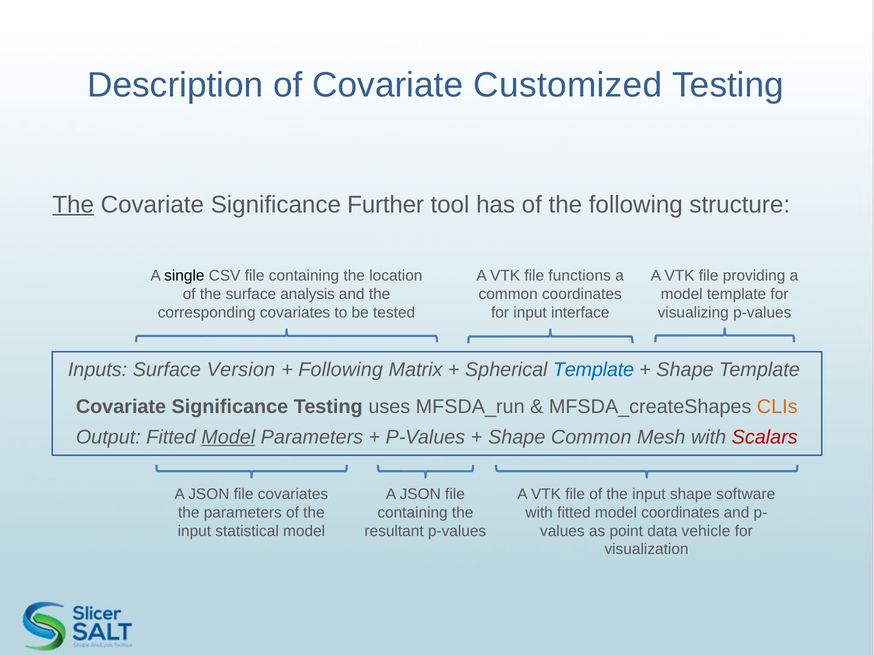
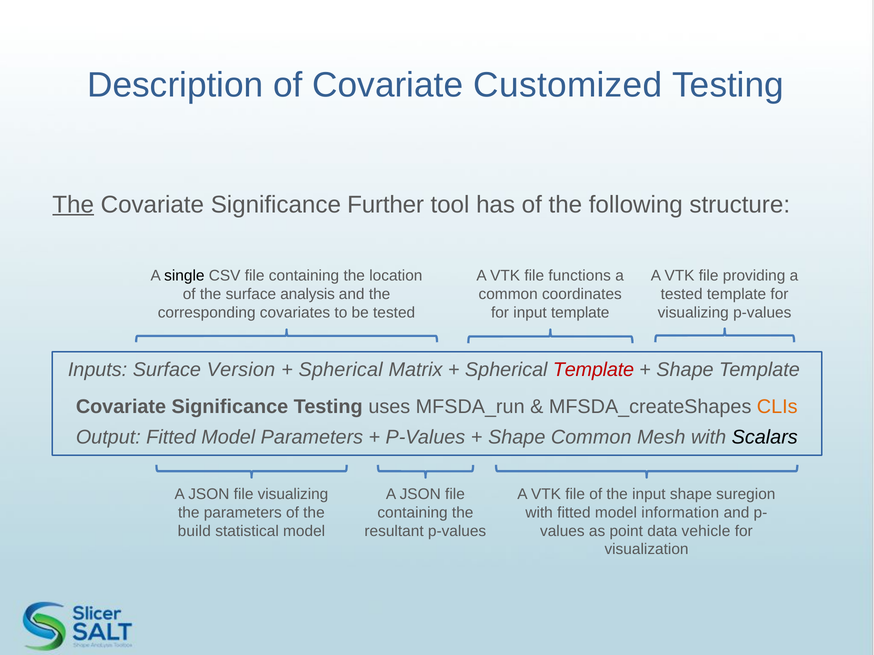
model: model -> tested (682, 294)
input interface: interface -> template (580, 313)
Following: Following -> Spherical (341, 370)
Template colour: blue -> red (593, 370)
Model underline: present -> none (228, 437)
Scalars colour: red -> black (765, 437)
file covariates: covariates -> visualizing (293, 494)
software: software -> suregion (746, 494)
model coordinates: coordinates -> information (680, 513)
input: input -> build (194, 531)
